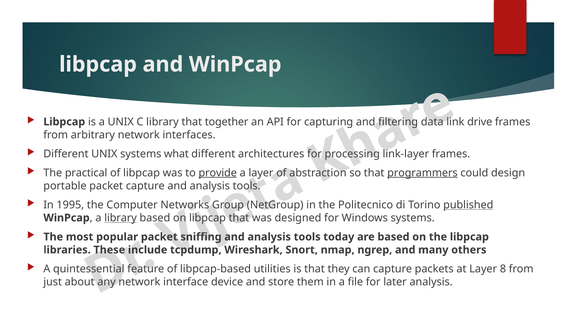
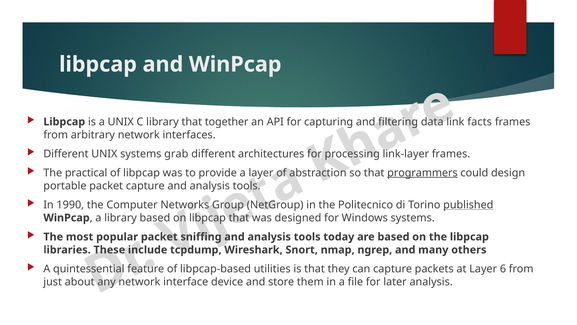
drive: drive -> facts (480, 122)
what: what -> grab (176, 154)
provide underline: present -> none (218, 173)
1995: 1995 -> 1990 (70, 205)
library underline: present -> none (121, 218)
8: 8 -> 6 (503, 269)
